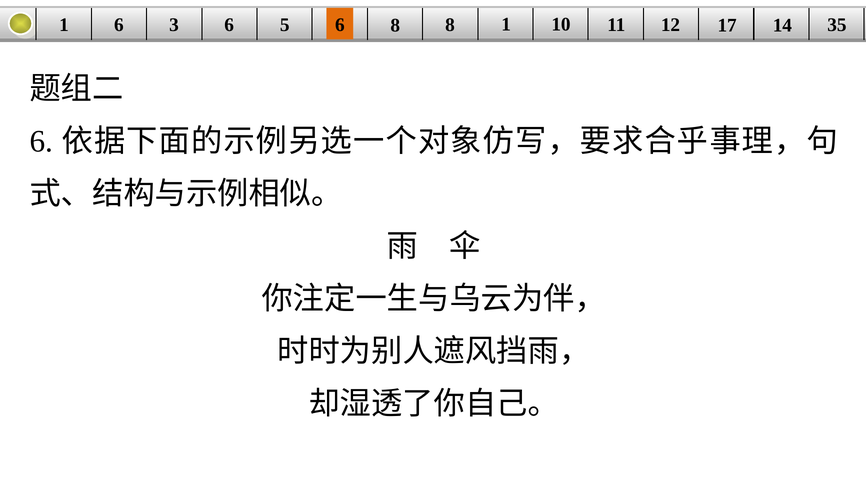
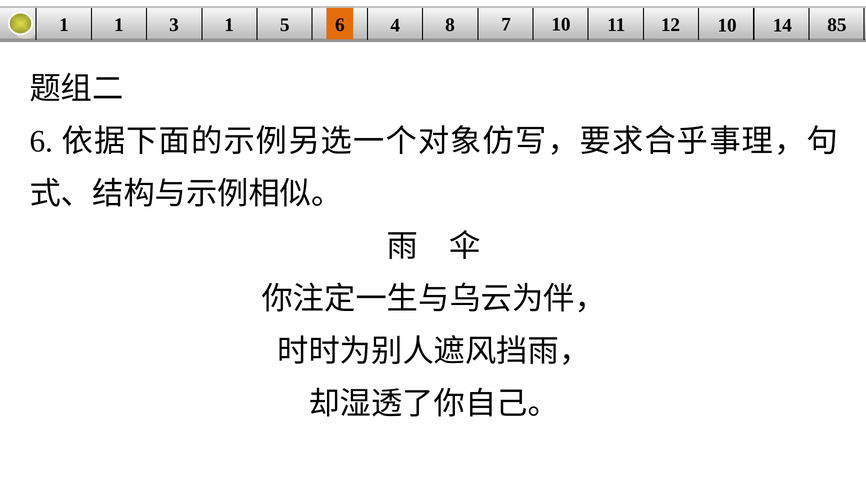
1 6: 6 -> 1 (119, 25)
3 6: 6 -> 1 (229, 25)
6 8: 8 -> 4 (395, 25)
8 1: 1 -> 7 (506, 24)
12 17: 17 -> 10 (727, 25)
35: 35 -> 85 (837, 25)
